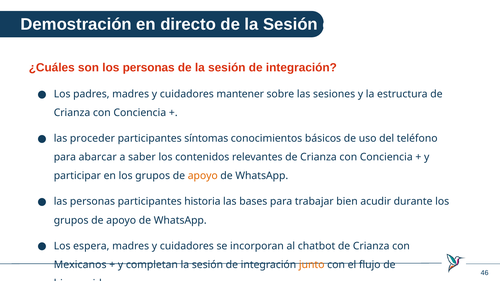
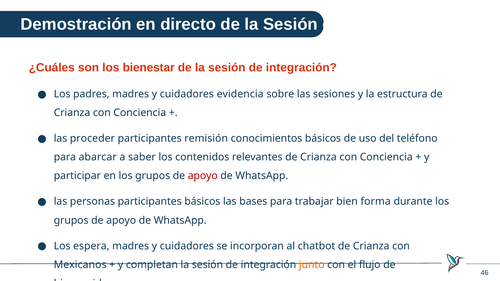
los personas: personas -> bienestar (149, 68)
mantener: mantener -> evidencia (240, 94)
síntomas: síntomas -> remisión (206, 139)
apoyo colour: orange -> red (203, 176)
participantes historia: historia -> básicos (202, 202)
acudir: acudir -> forma (376, 202)
